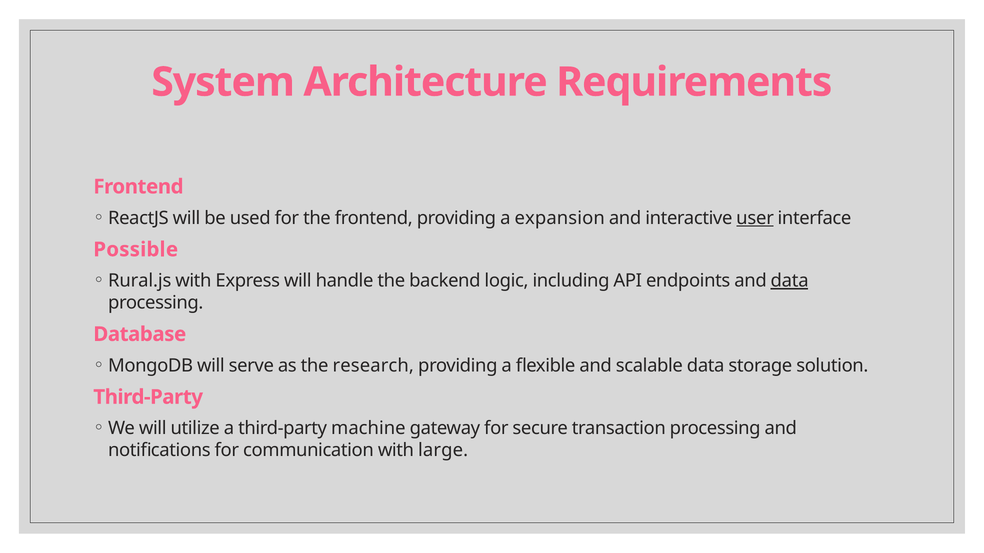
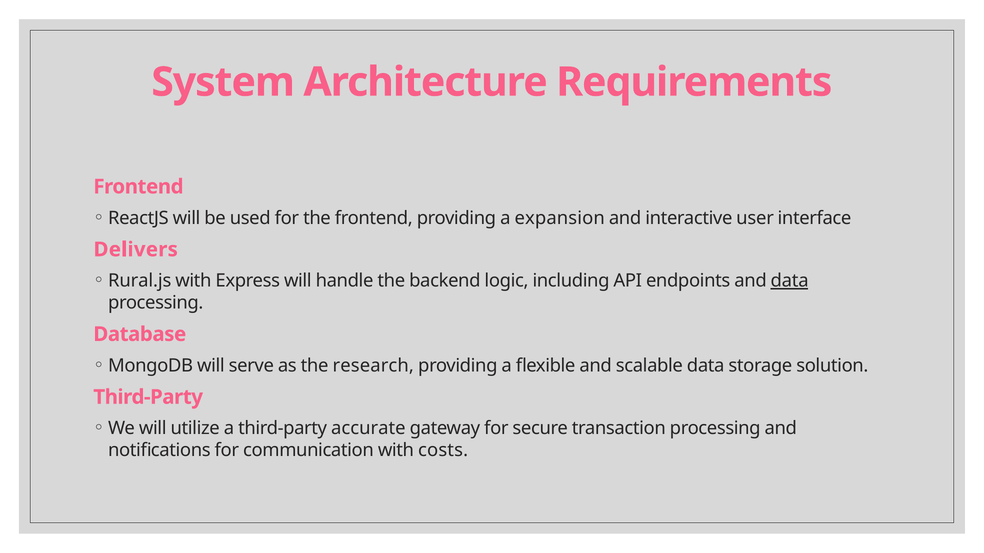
user underline: present -> none (755, 218)
Possible: Possible -> Delivers (136, 250)
machine: machine -> accurate (368, 429)
large: large -> costs (443, 451)
